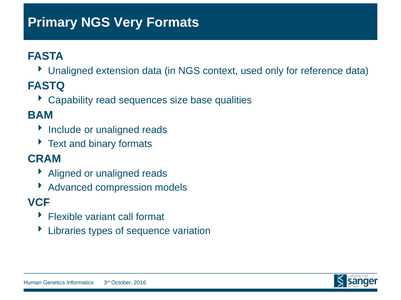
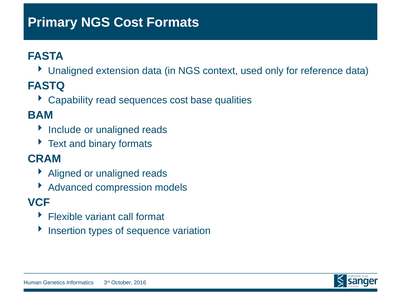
NGS Very: Very -> Cost (128, 23)
sequences size: size -> cost (179, 101)
Libraries: Libraries -> Insertion (67, 232)
